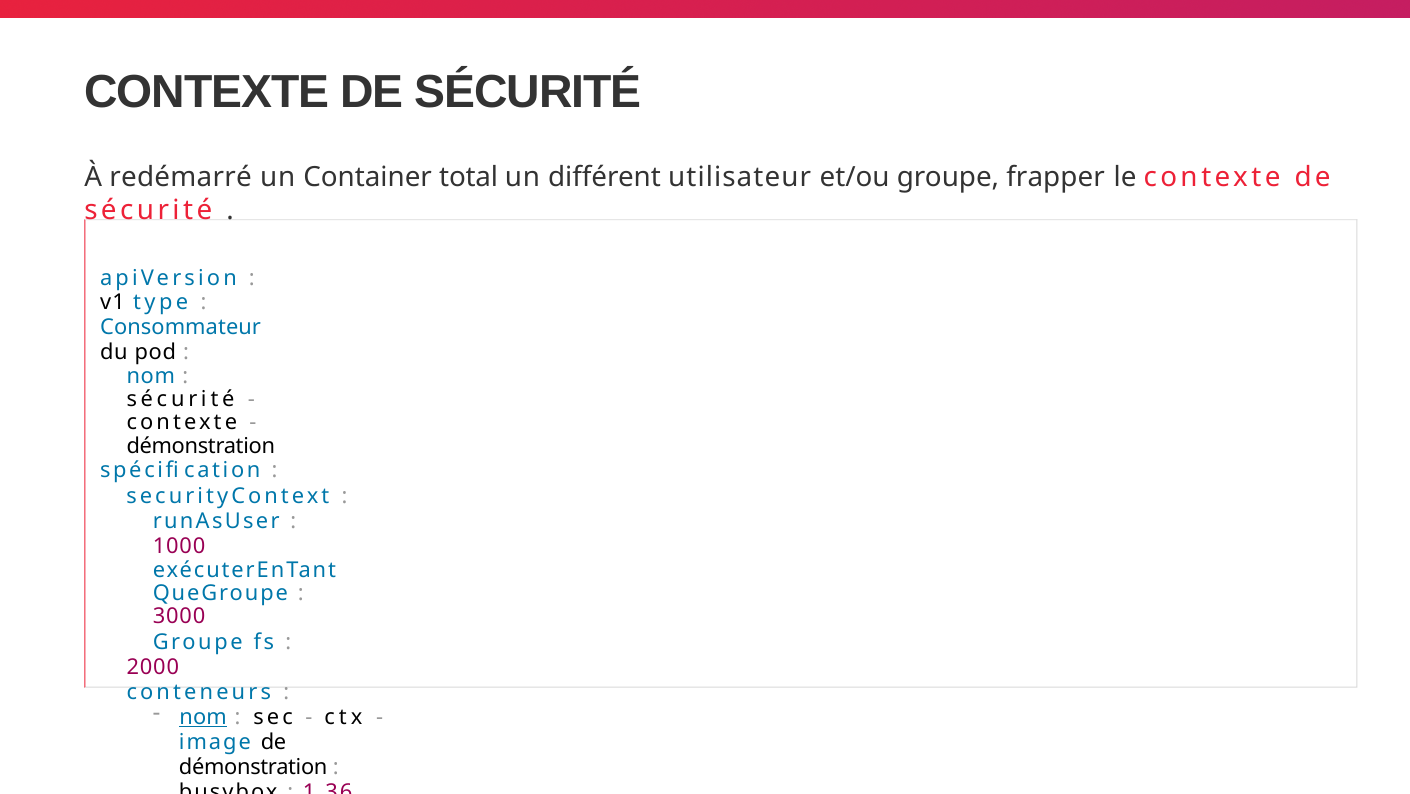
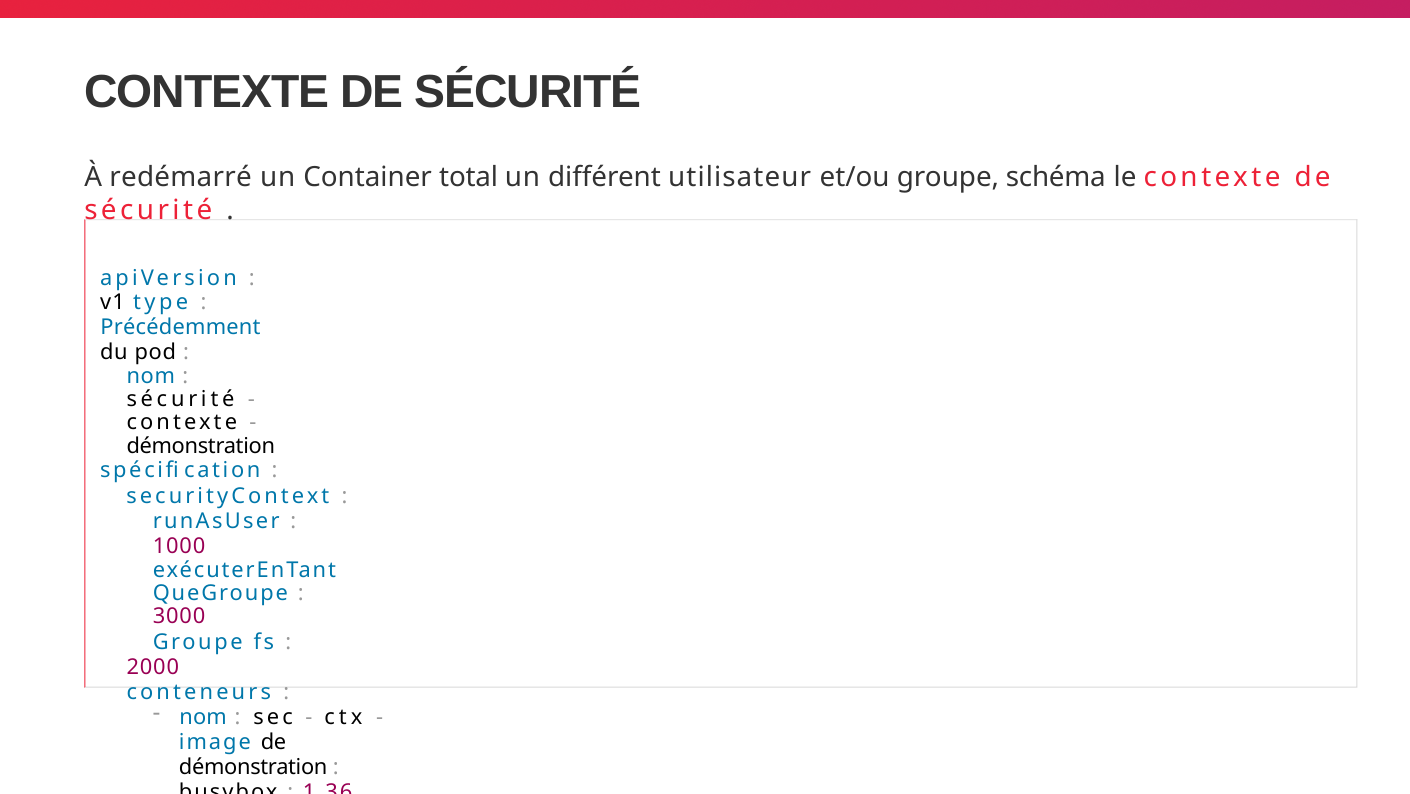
frapper: frapper -> schéma (1056, 177)
Consommateur: Consommateur -> Précédemment (181, 328)
nom underline: present -> none (203, 718)
